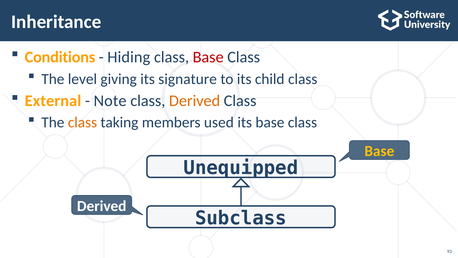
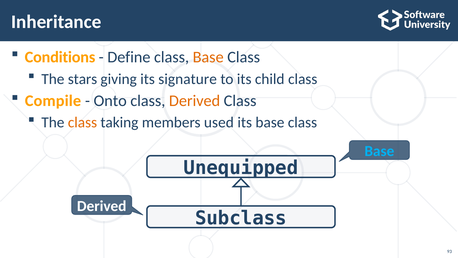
Hiding: Hiding -> Define (129, 57)
Base colour: red -> orange (208, 57)
level: level -> stars (83, 79)
External: External -> Compile (53, 101)
Note: Note -> Onto (110, 101)
Base colour: yellow -> light blue (379, 151)
